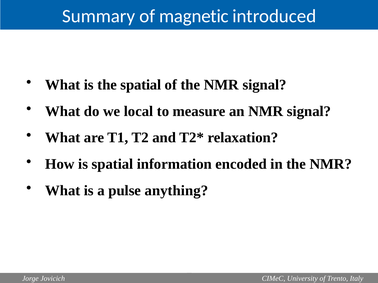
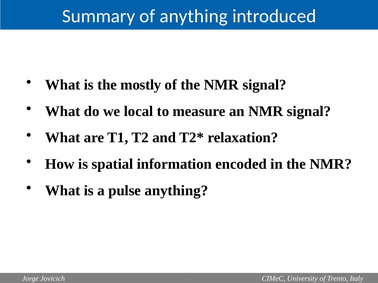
of magnetic: magnetic -> anything (194, 16)
the spatial: spatial -> mostly (141, 85)
